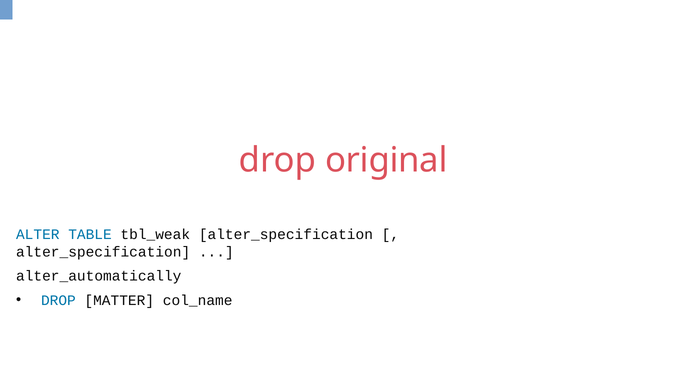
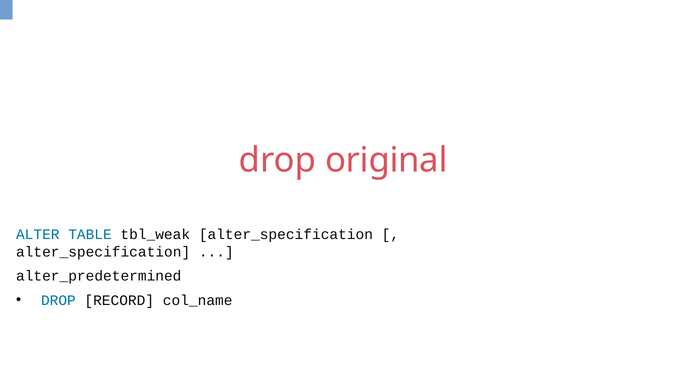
alter_automatically: alter_automatically -> alter_predetermined (99, 276)
MATTER: MATTER -> RECORD (119, 300)
